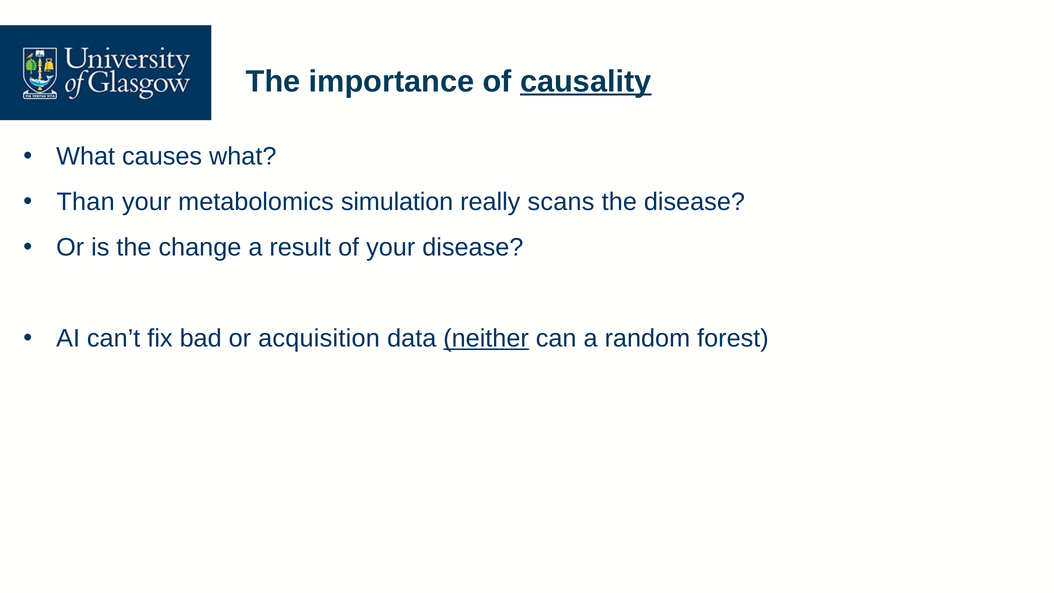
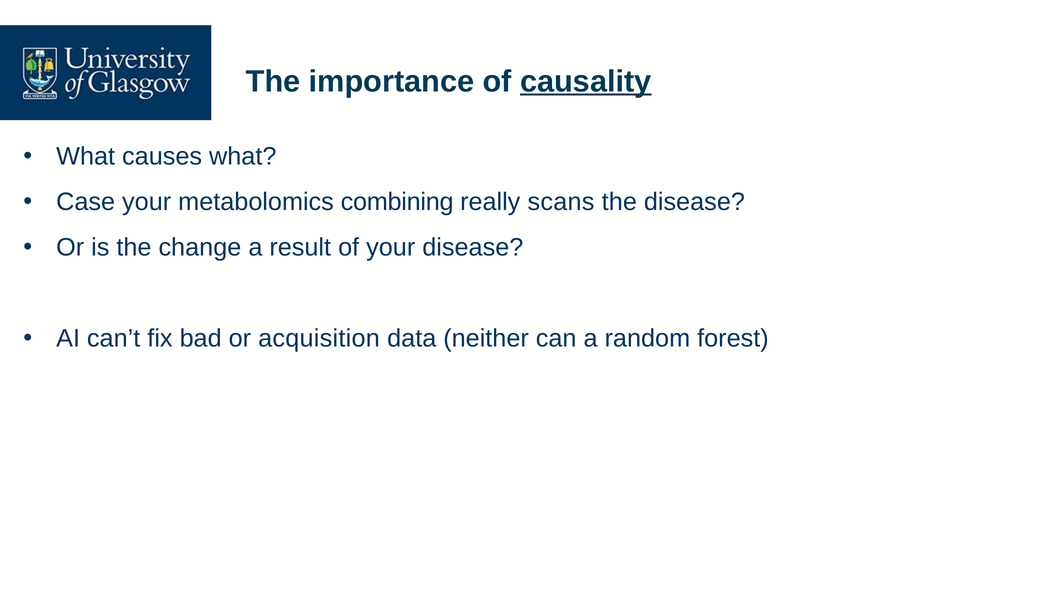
Than: Than -> Case (86, 202)
simulation: simulation -> combining (397, 202)
neither underline: present -> none (486, 338)
